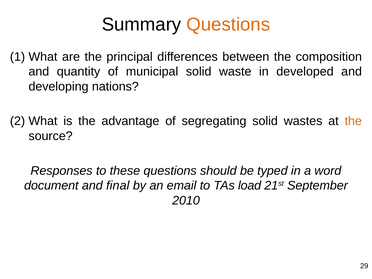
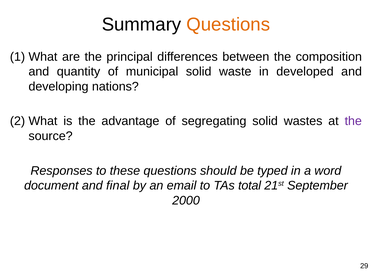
the colour: orange -> purple (353, 121)
load: load -> total (250, 186)
2010: 2010 -> 2000 (186, 200)
